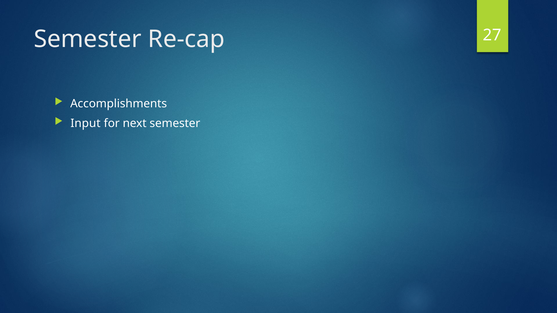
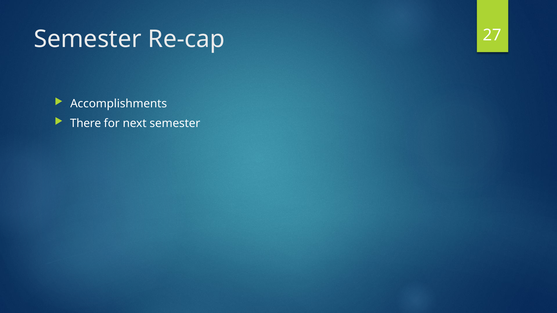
Input: Input -> There (86, 123)
